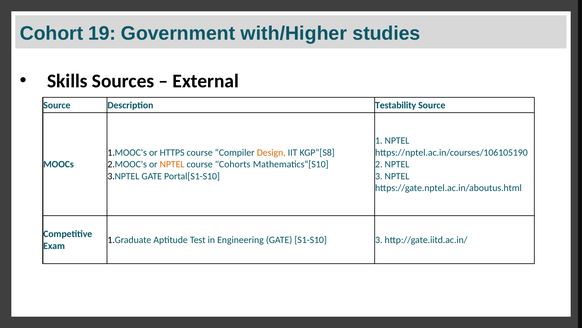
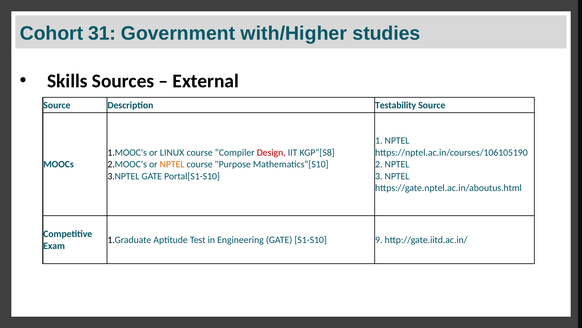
19: 19 -> 31 (102, 33)
HTTPS: HTTPS -> LINUX (172, 152)
Design colour: orange -> red (271, 152)
Cohorts: Cohorts -> Purpose (233, 164)
S1-S10 3: 3 -> 9 (379, 239)
